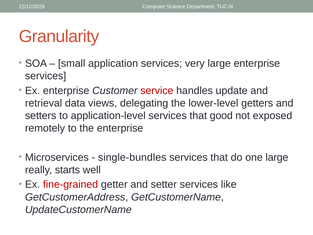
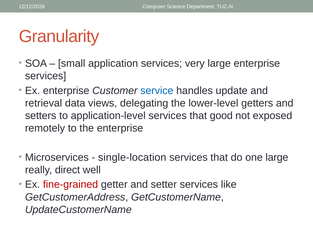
service colour: red -> blue (157, 90)
single-bundles: single-bundles -> single-location (132, 157)
starts: starts -> direct (67, 170)
